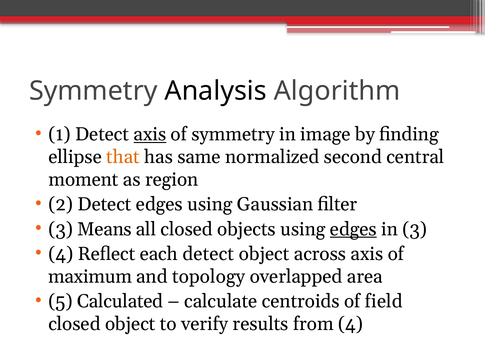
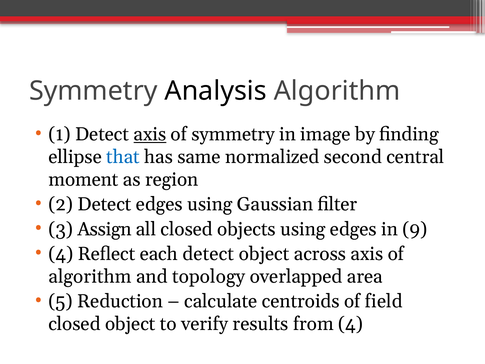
that colour: orange -> blue (123, 157)
Means: Means -> Assign (104, 229)
edges underline: present -> none (353, 229)
in 3: 3 -> 9 (415, 229)
maximum: maximum -> algorithm (90, 276)
Calculated: Calculated -> Reduction (120, 301)
